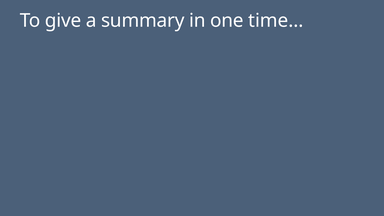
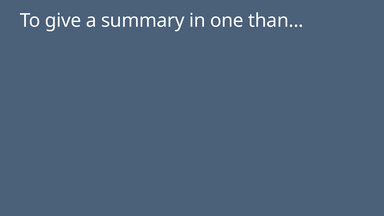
time: time -> than (276, 21)
